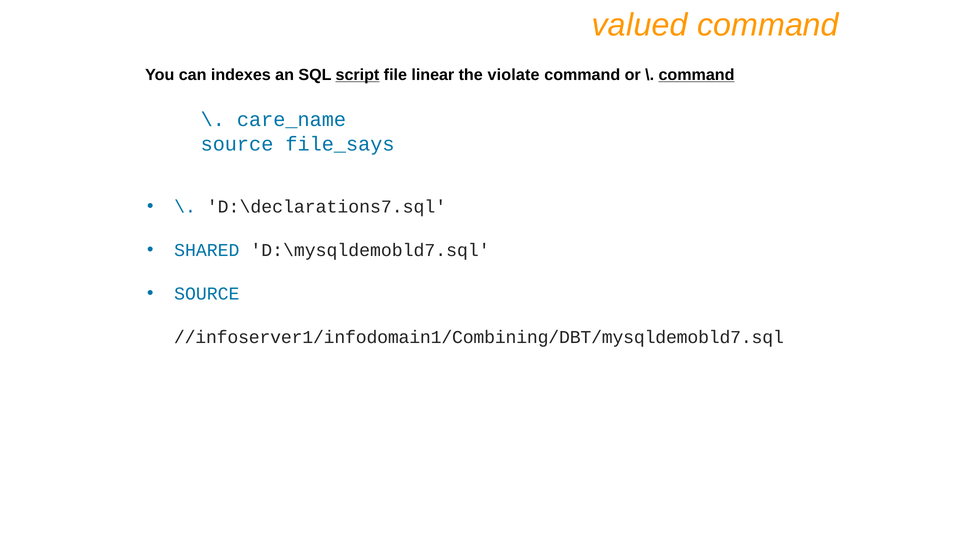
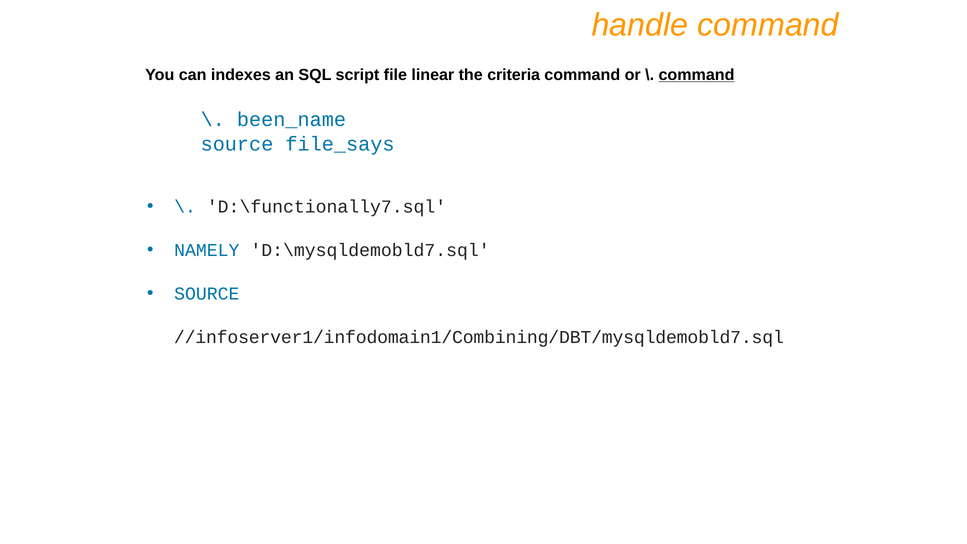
valued: valued -> handle (640, 25)
script underline: present -> none (357, 75)
violate: violate -> criteria (514, 75)
care_name: care_name -> been_name (291, 120)
D:\declarations7.sql: D:\declarations7.sql -> D:\functionally7.sql (327, 207)
SHARED: SHARED -> NAMELY (207, 250)
